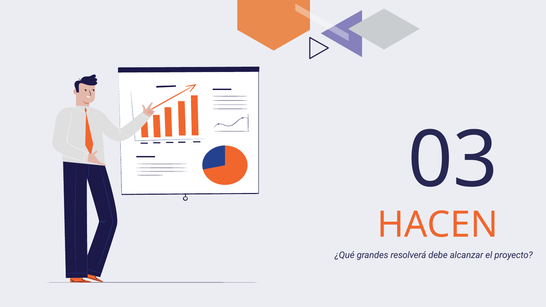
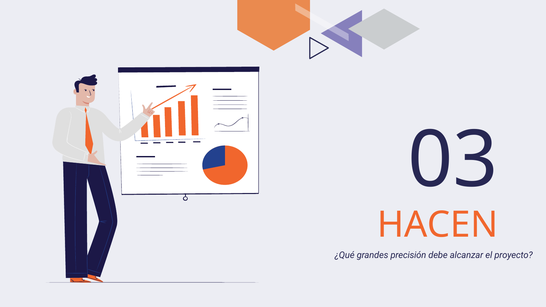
resolverá: resolverá -> precisión (408, 255)
